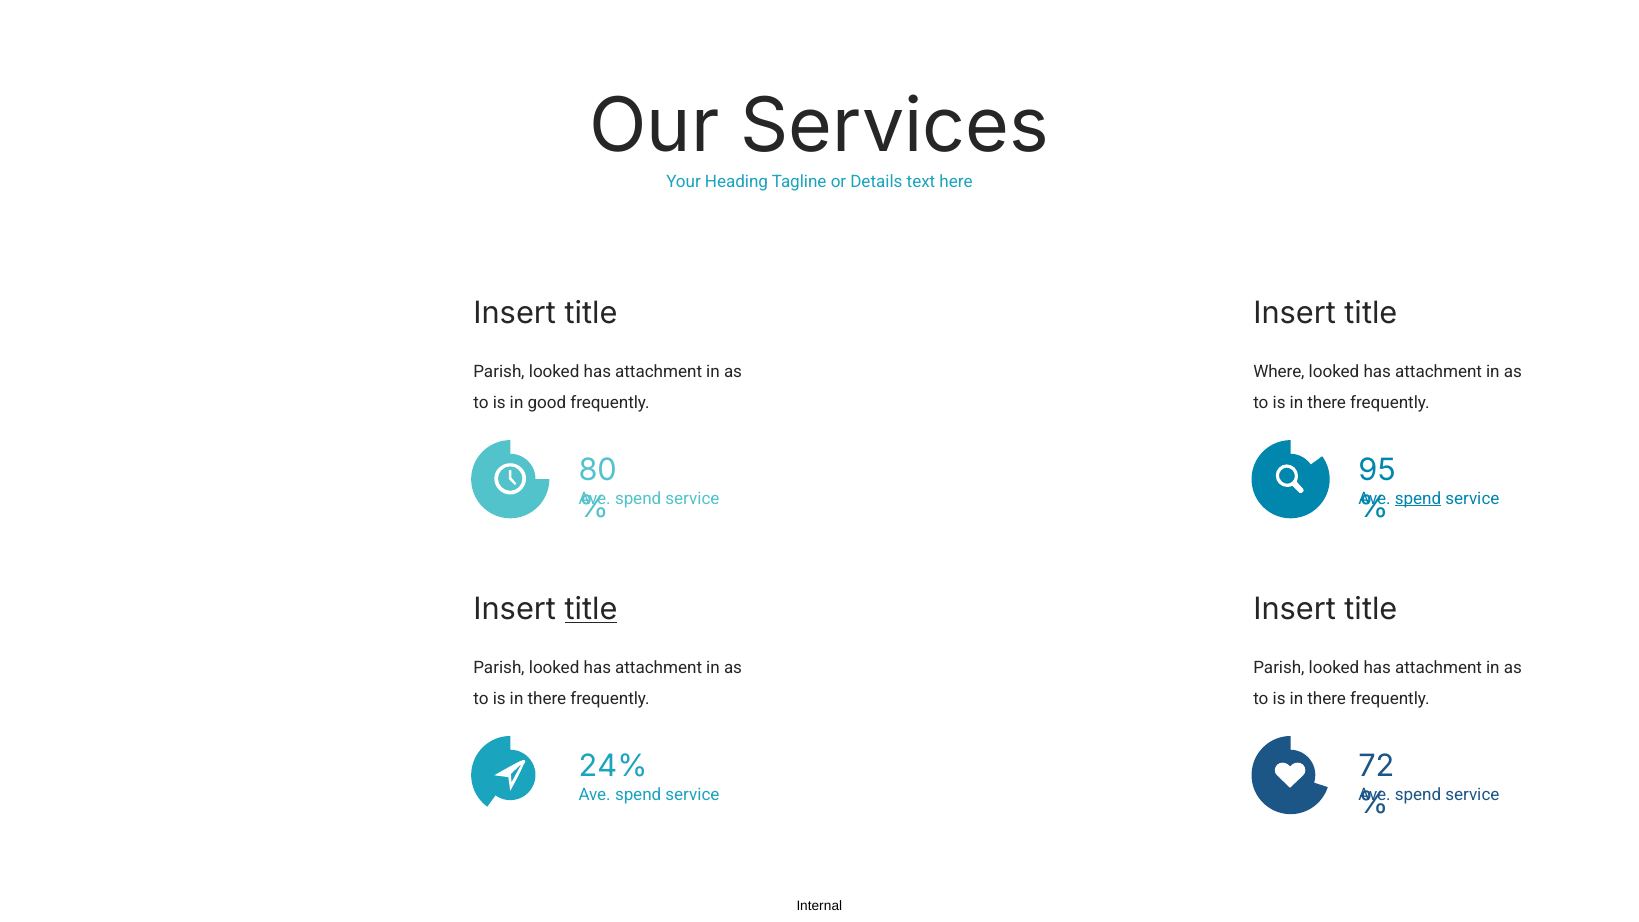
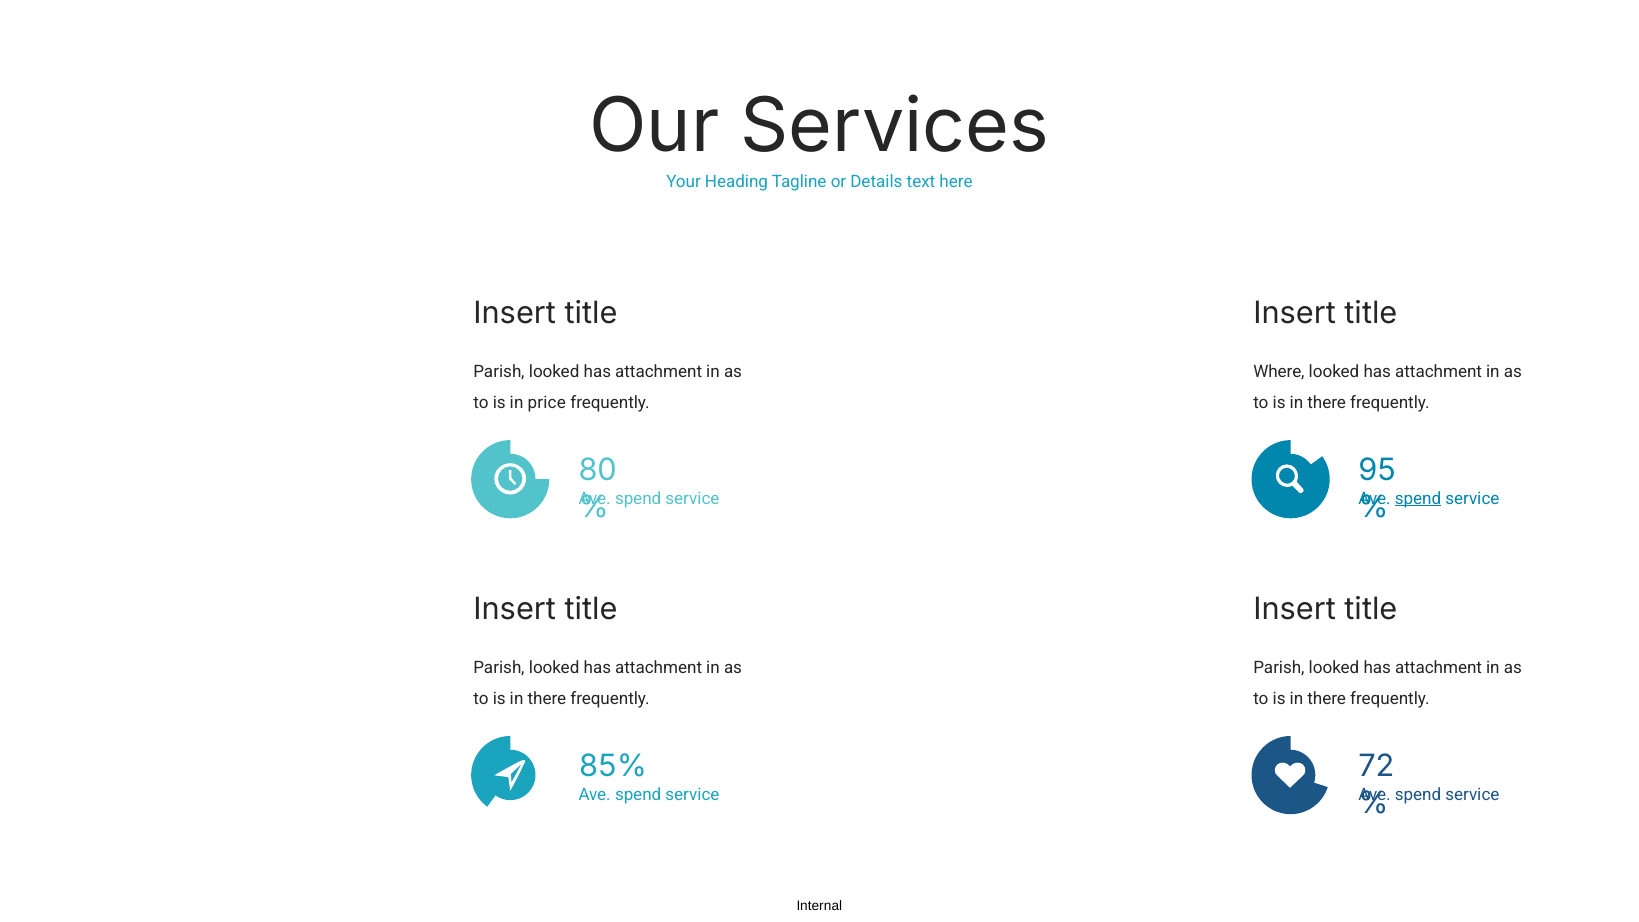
good: good -> price (547, 402)
title underline: present -> none (591, 609)
24%: 24% -> 85% (613, 766)
